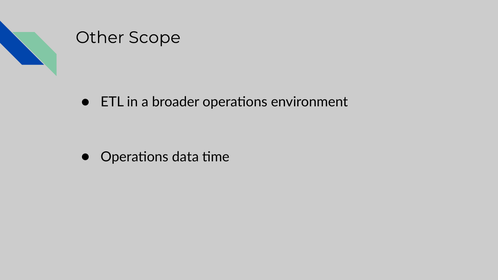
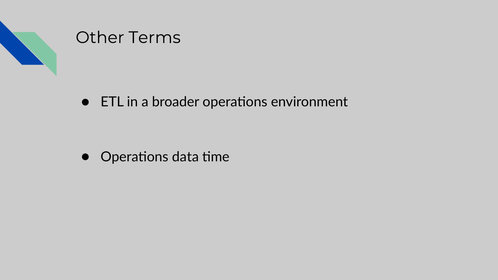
Scope: Scope -> Terms (155, 38)
